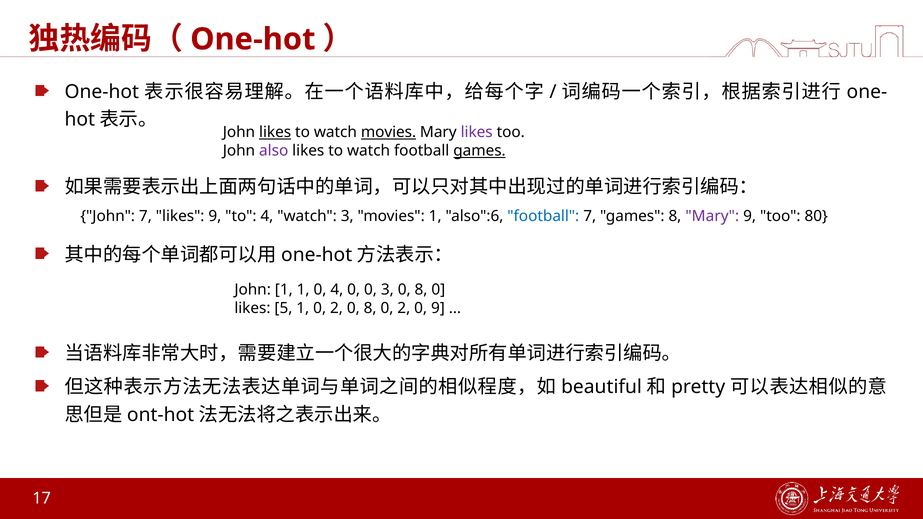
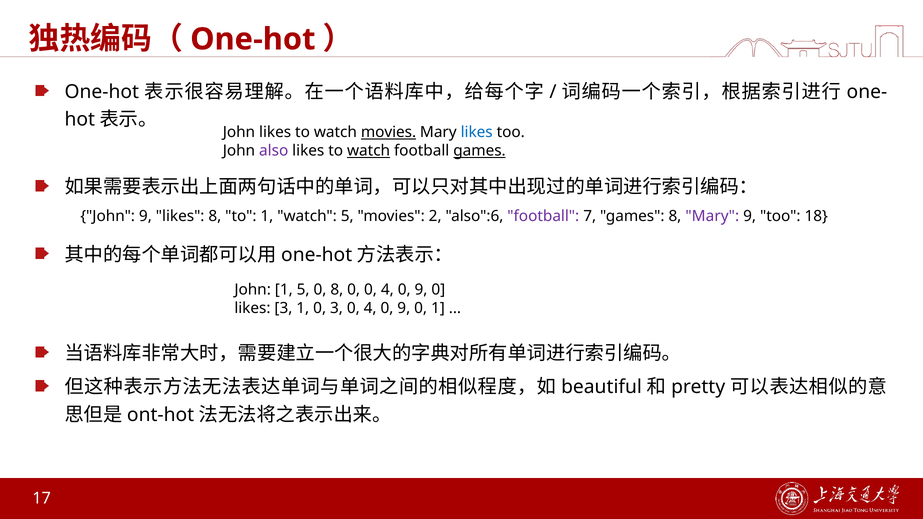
likes underline: present -> none (275, 132)
likes colour: purple -> blue (477, 132)
watch underline: none -> present (369, 151)
John 7: 7 -> 9 (145, 216)
likes 9: 9 -> 8 (215, 216)
to 4: 4 -> 1 (267, 216)
watch 3: 3 -> 5 (347, 216)
movies 1: 1 -> 2 (435, 216)
football colour: blue -> purple (543, 216)
80: 80 -> 18 (816, 216)
1 1: 1 -> 5 (303, 290)
0 4: 4 -> 8 (337, 290)
0 0 3: 3 -> 4 (387, 290)
8: 8 -> 9 (421, 290)
likes 5: 5 -> 3 (283, 308)
1 0 2: 2 -> 3 (337, 308)
8: 8 -> 4 (370, 308)
2: 2 -> 9 (404, 308)
0 9: 9 -> 1 (438, 308)
